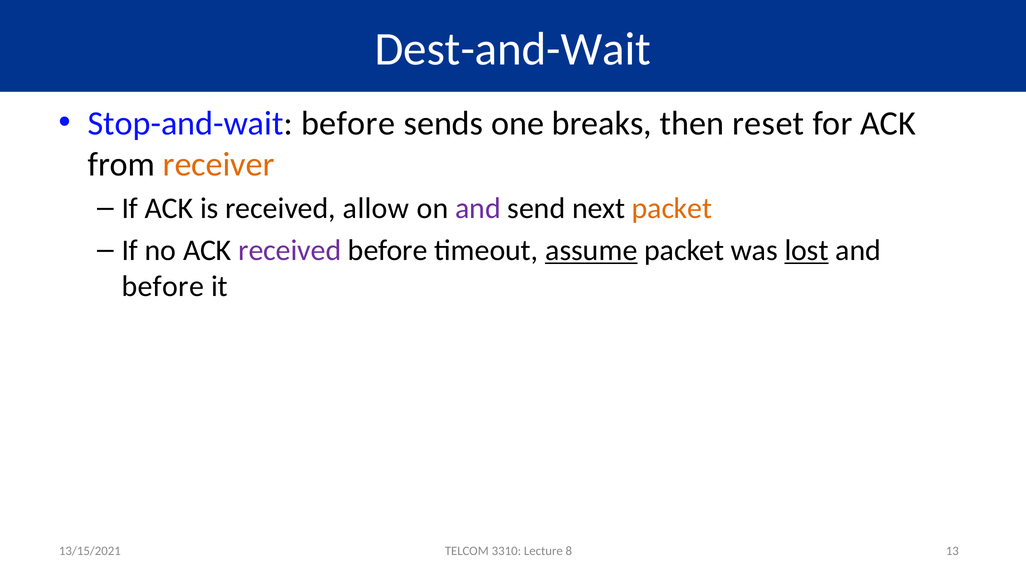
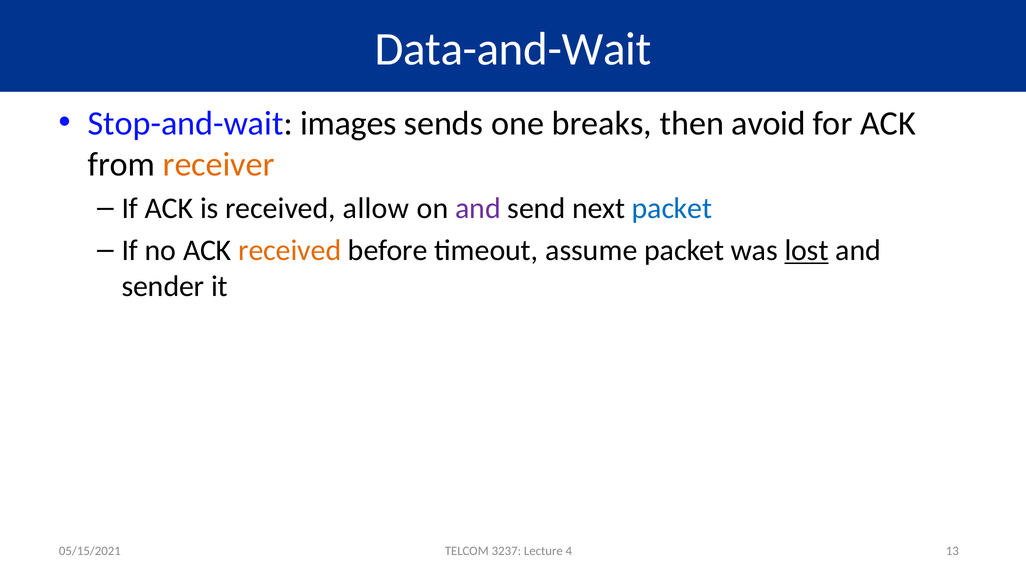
Dest-and-Wait: Dest-and-Wait -> Data-and-Wait (513, 49)
Stop-and-wait before: before -> images (348, 123)
reset: reset -> avoid (769, 123)
packet colour: orange -> blue (672, 209)
received colour: purple -> orange (290, 250)
assume underline: present -> none (591, 250)
before: before -> sender (163, 286)
3310: 3310 -> 3237 (506, 551)
8: 8 -> 4 (569, 551)
13/15/2021: 13/15/2021 -> 05/15/2021 (90, 551)
